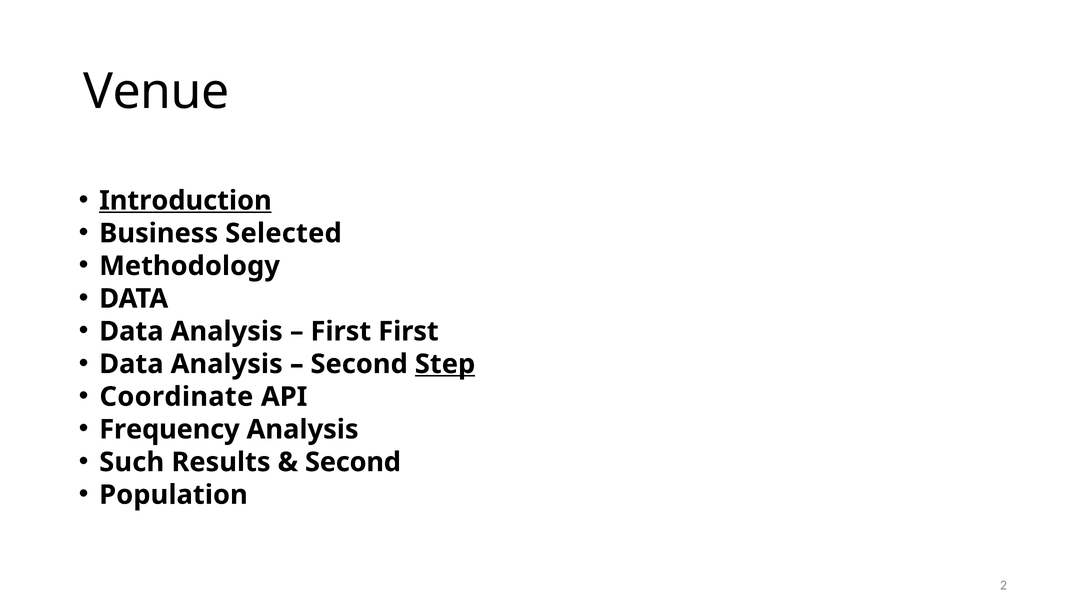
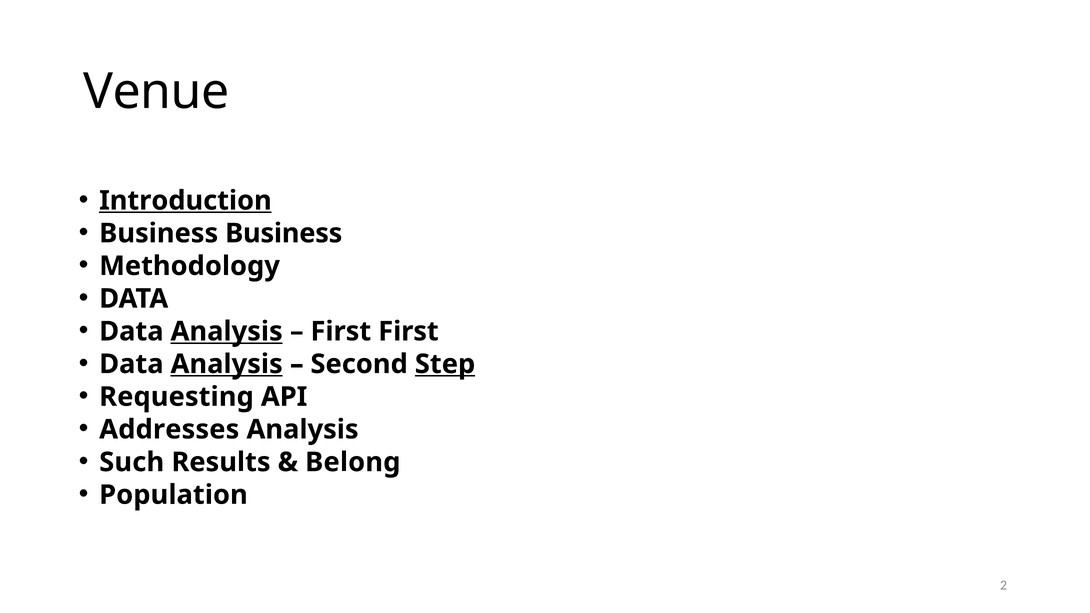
Business Selected: Selected -> Business (284, 233)
Analysis underline: none -> present (227, 331)
Analysis underline: none -> present (227, 364)
Coordinate: Coordinate -> Requesting (176, 397)
Frequency: Frequency -> Addresses (169, 430)
Second: Second -> Belong (353, 462)
